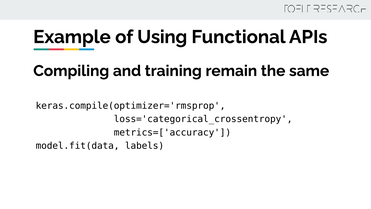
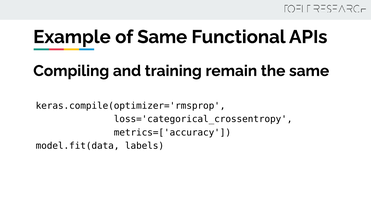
of Using: Using -> Same (162, 37)
